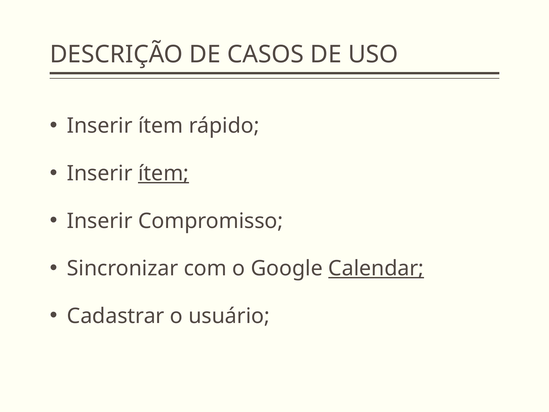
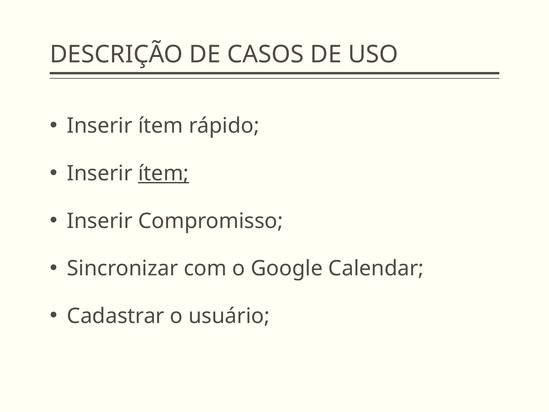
Calendar underline: present -> none (376, 268)
